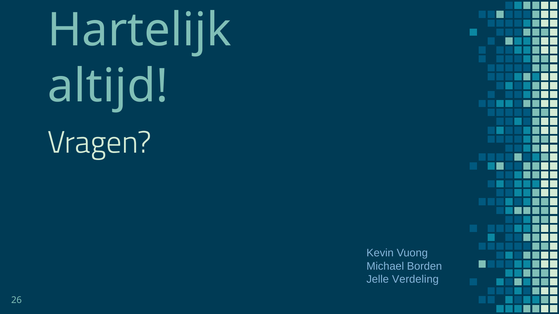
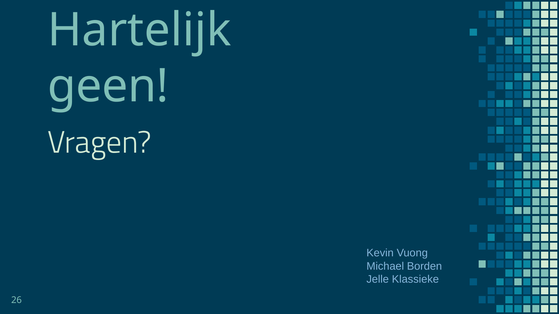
altijd: altijd -> geen (108, 86)
Verdeling: Verdeling -> Klassieke (415, 280)
